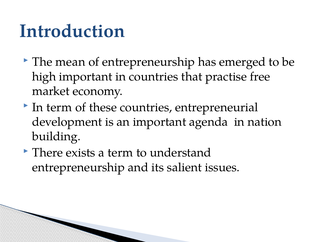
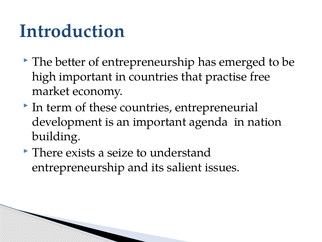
mean: mean -> better (71, 62)
a term: term -> seize (120, 152)
